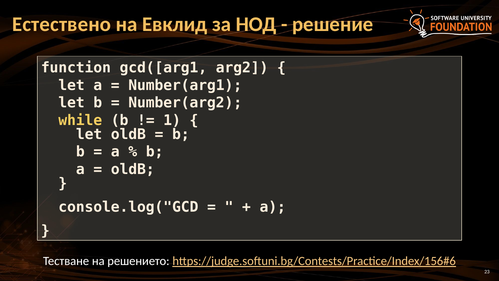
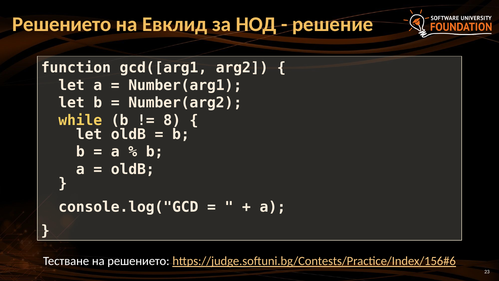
Естествено: Естествено -> Решението (62, 24)
1: 1 -> 8 (172, 120)
